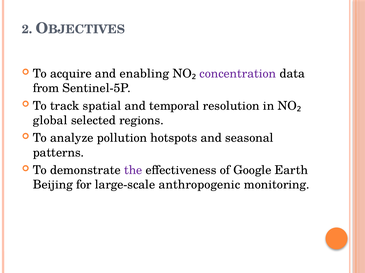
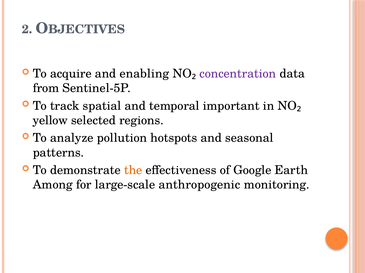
resolution: resolution -> important (231, 106)
global: global -> yellow (50, 121)
the colour: purple -> orange (133, 171)
Beijing: Beijing -> Among (53, 185)
